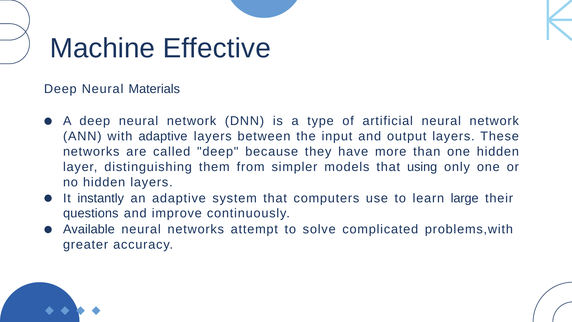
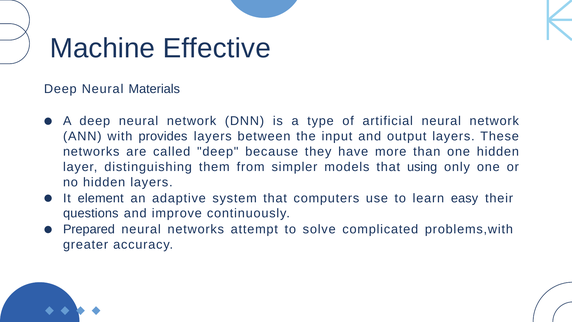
with adaptive: adaptive -> provides (163, 136)
instantly: instantly -> element (101, 198)
large: large -> easy (465, 198)
Available: Available -> Prepared (89, 229)
